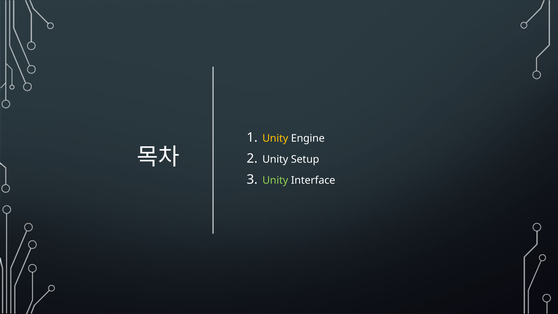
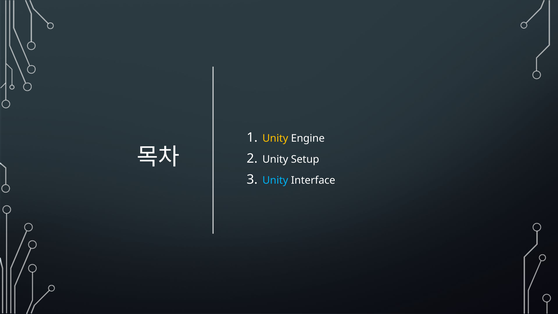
Unity colour: light green -> light blue (275, 180)
